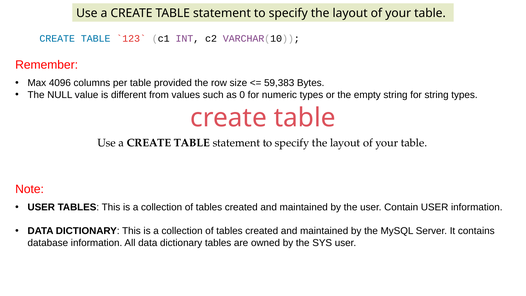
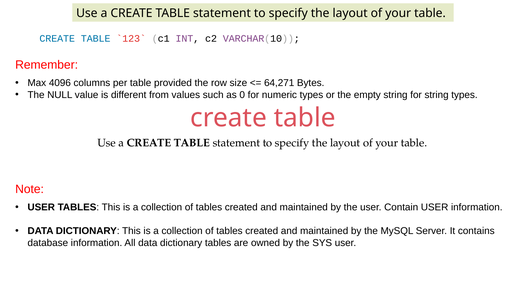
59,383: 59,383 -> 64,271 (279, 83)
